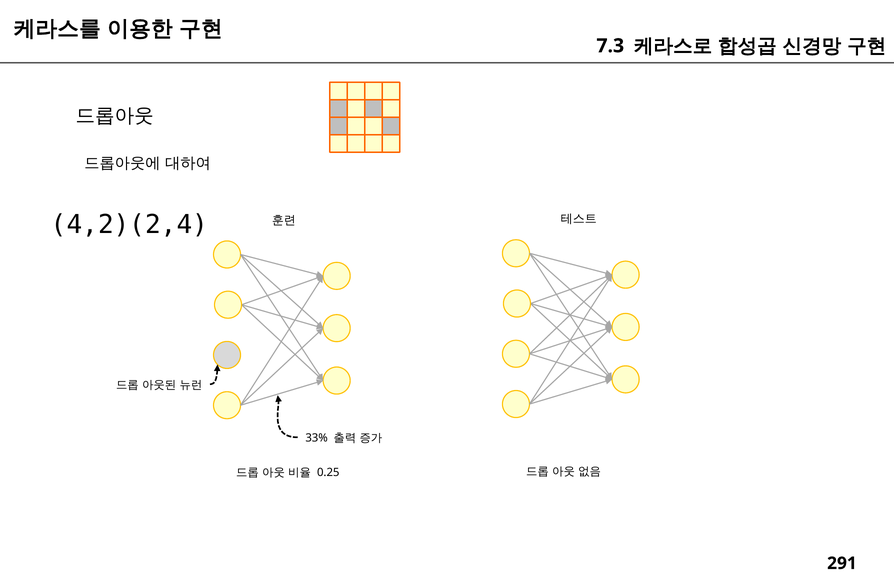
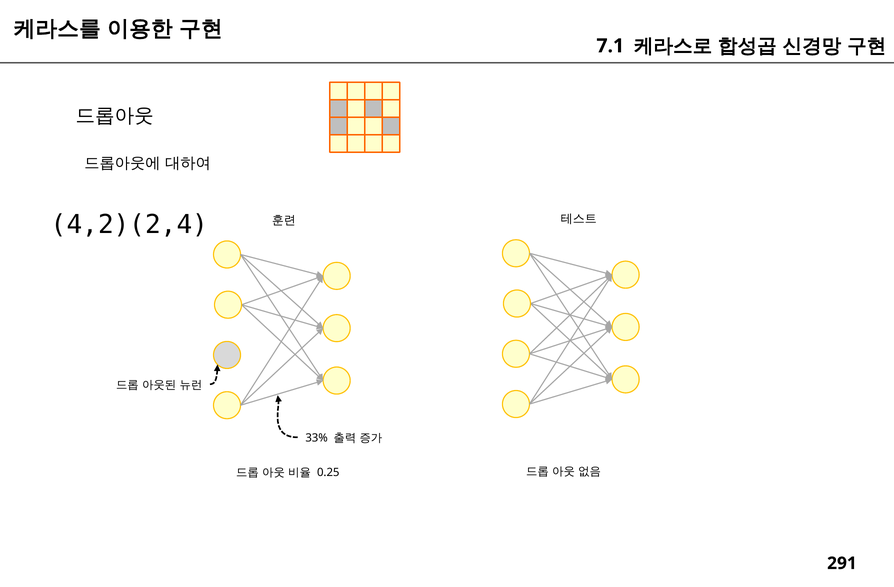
7.3: 7.3 -> 7.1 (610, 46)
